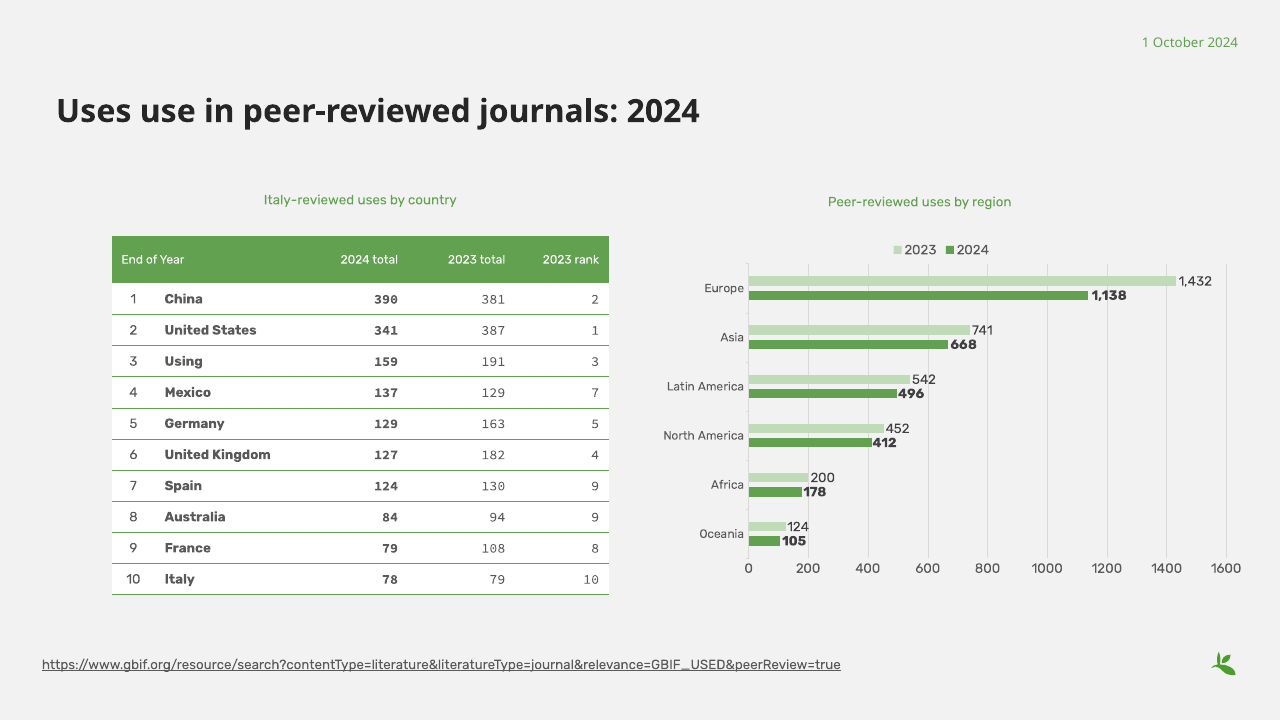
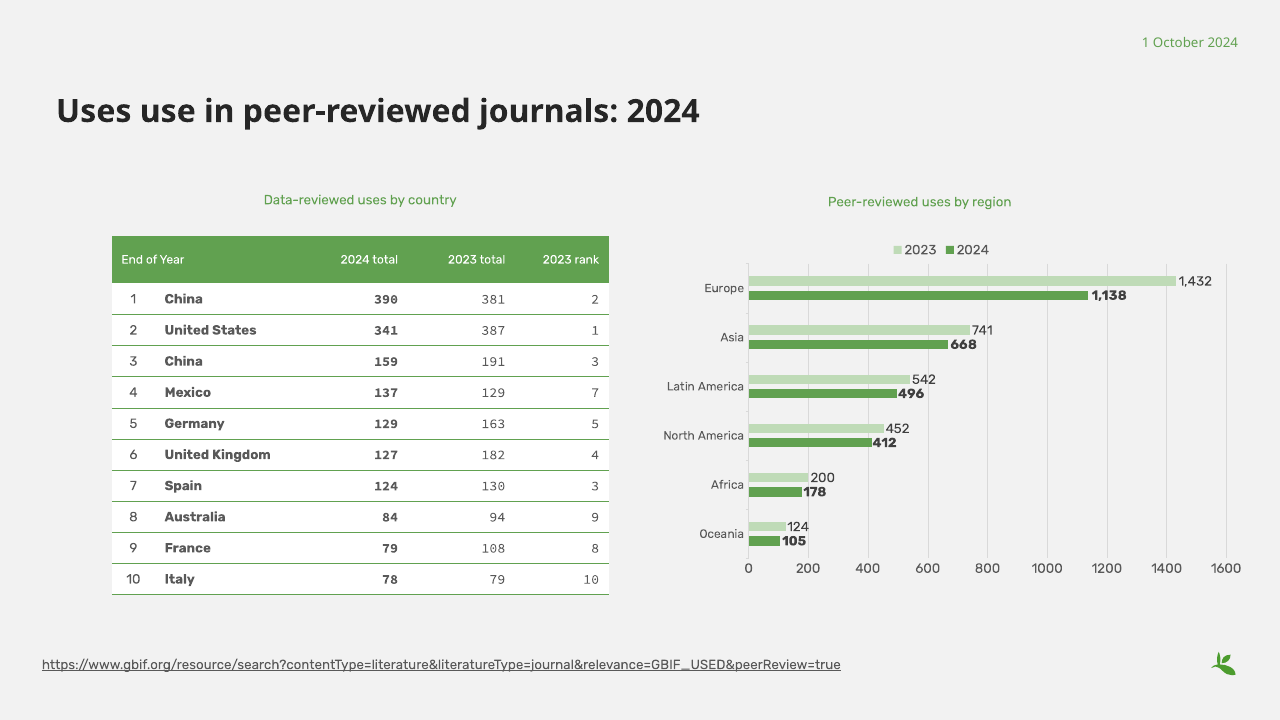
Italy-reviewed: Italy-reviewed -> Data-reviewed (309, 200)
3 Using: Using -> China (184, 361)
130 9: 9 -> 3 (595, 486)
